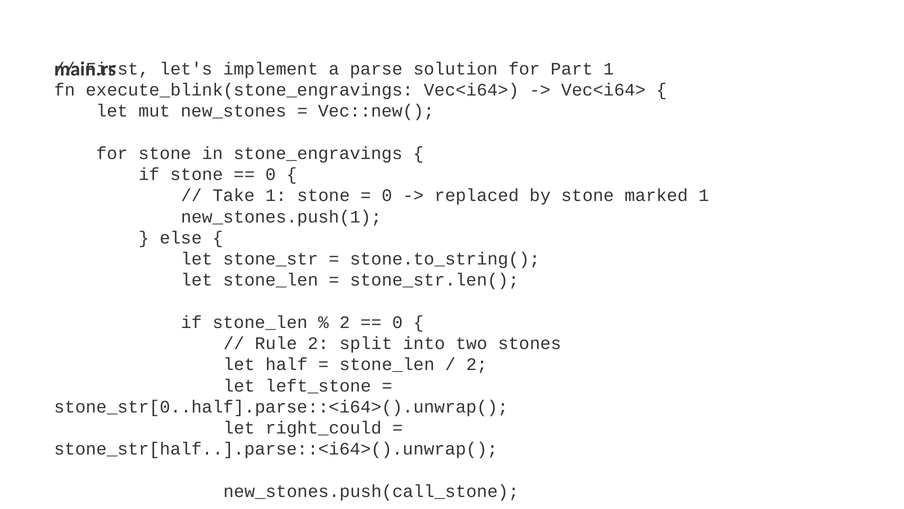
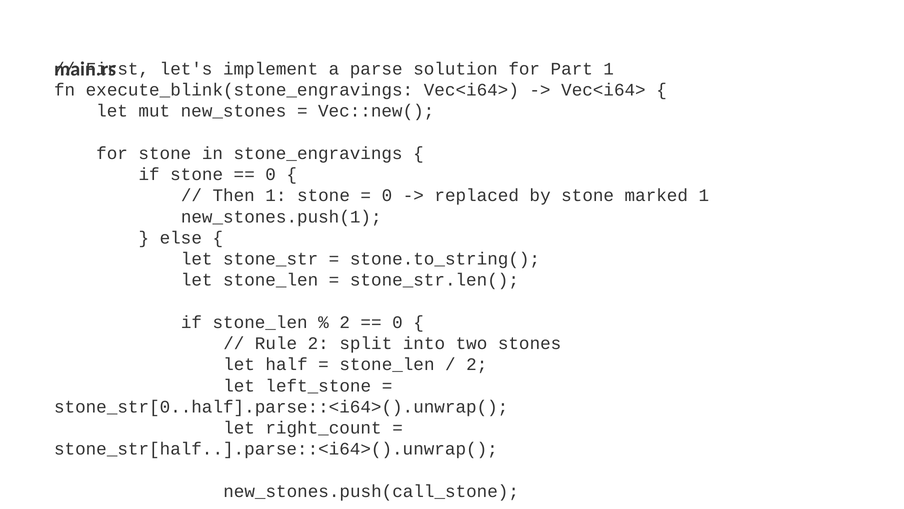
Take: Take -> Then (234, 195)
right_could: right_could -> right_count (324, 428)
